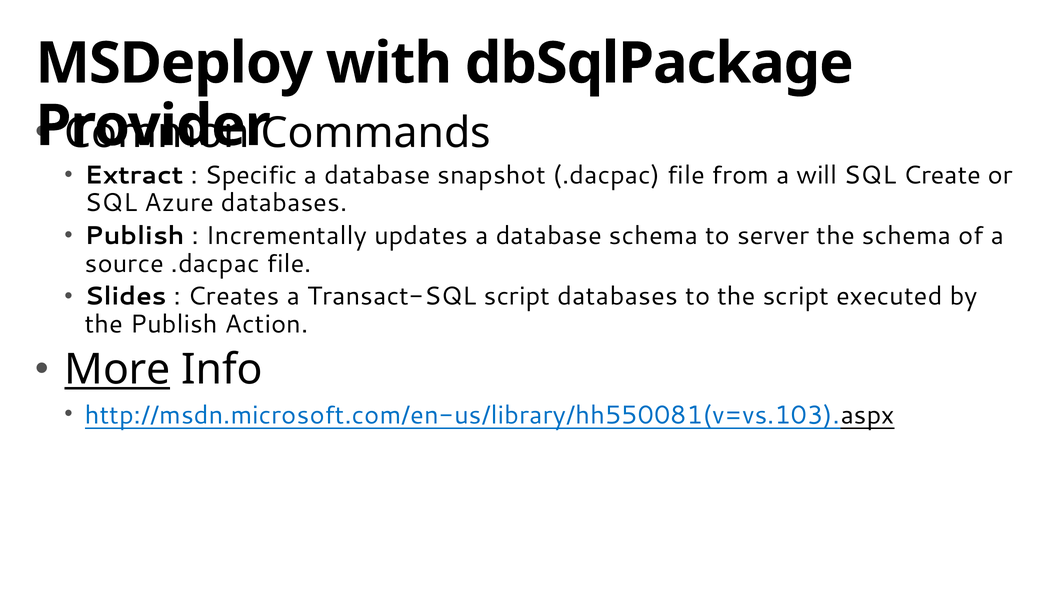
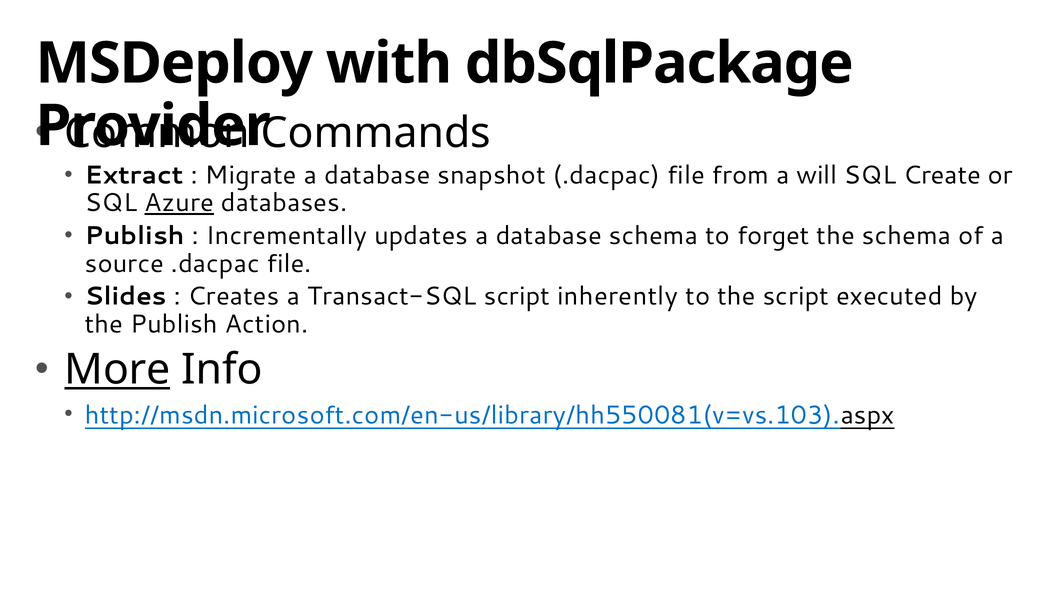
Specific: Specific -> Migrate (251, 175)
Azure underline: none -> present (179, 203)
server: server -> forget (773, 236)
script databases: databases -> inherently (618, 296)
